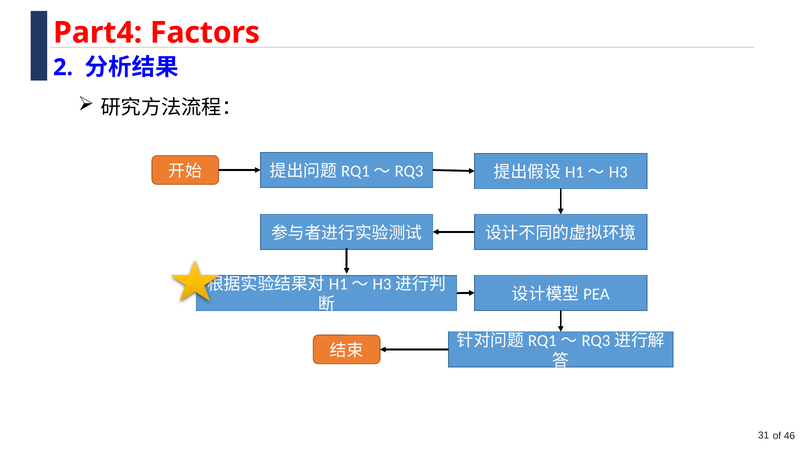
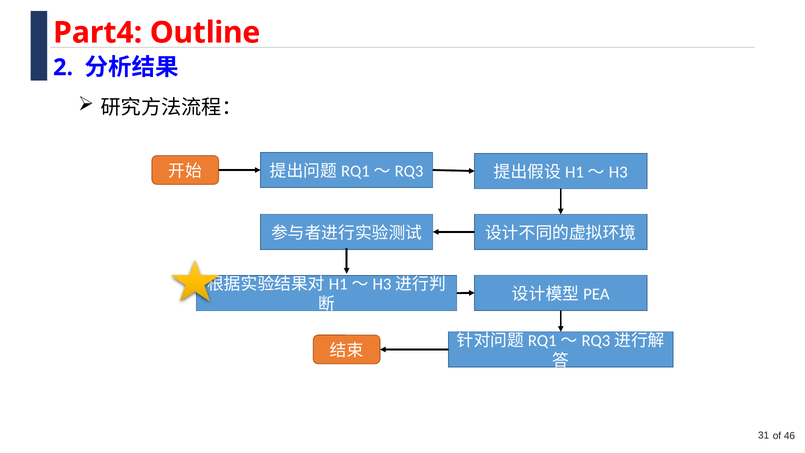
Factors: Factors -> Outline (205, 33)
